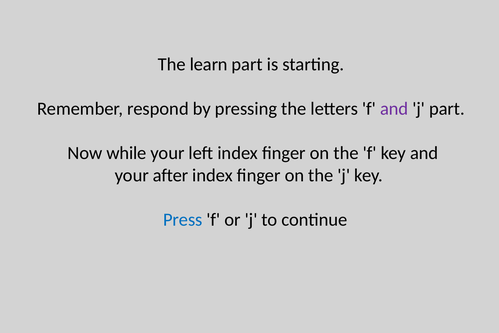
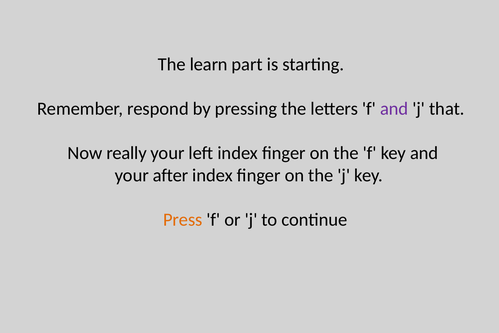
j part: part -> that (447, 109)
while: while -> really (127, 153)
Press colour: blue -> orange (183, 219)
